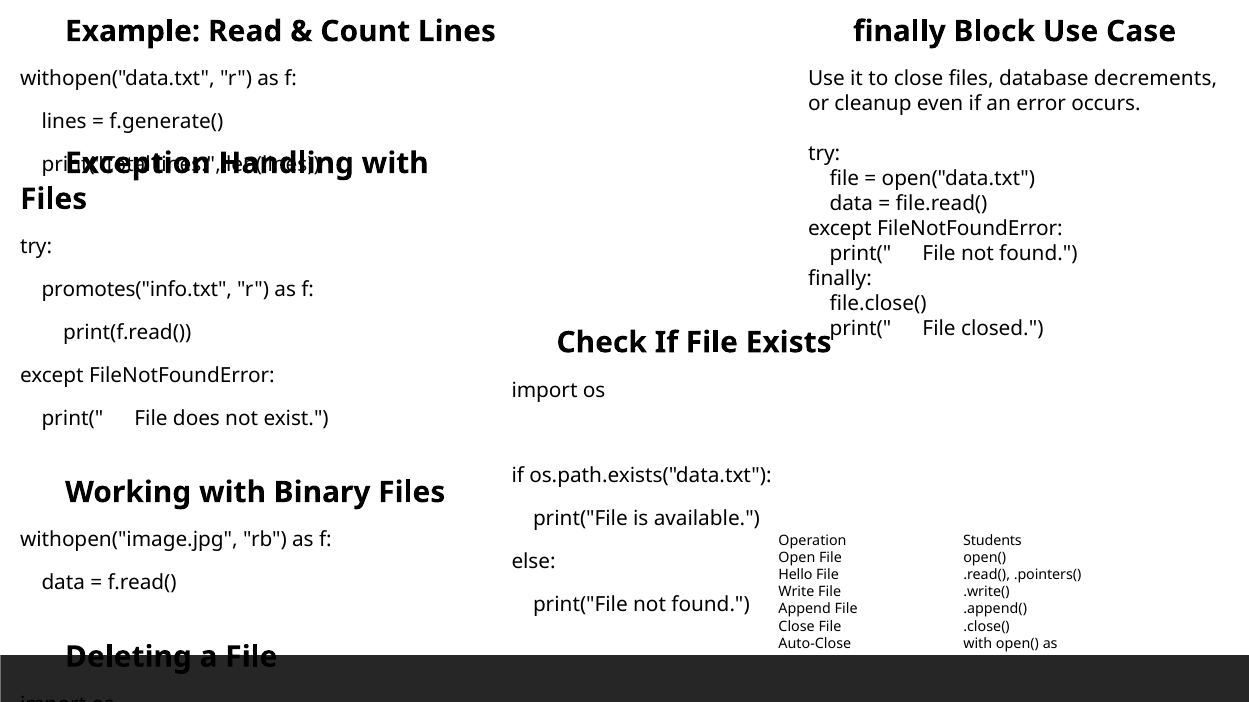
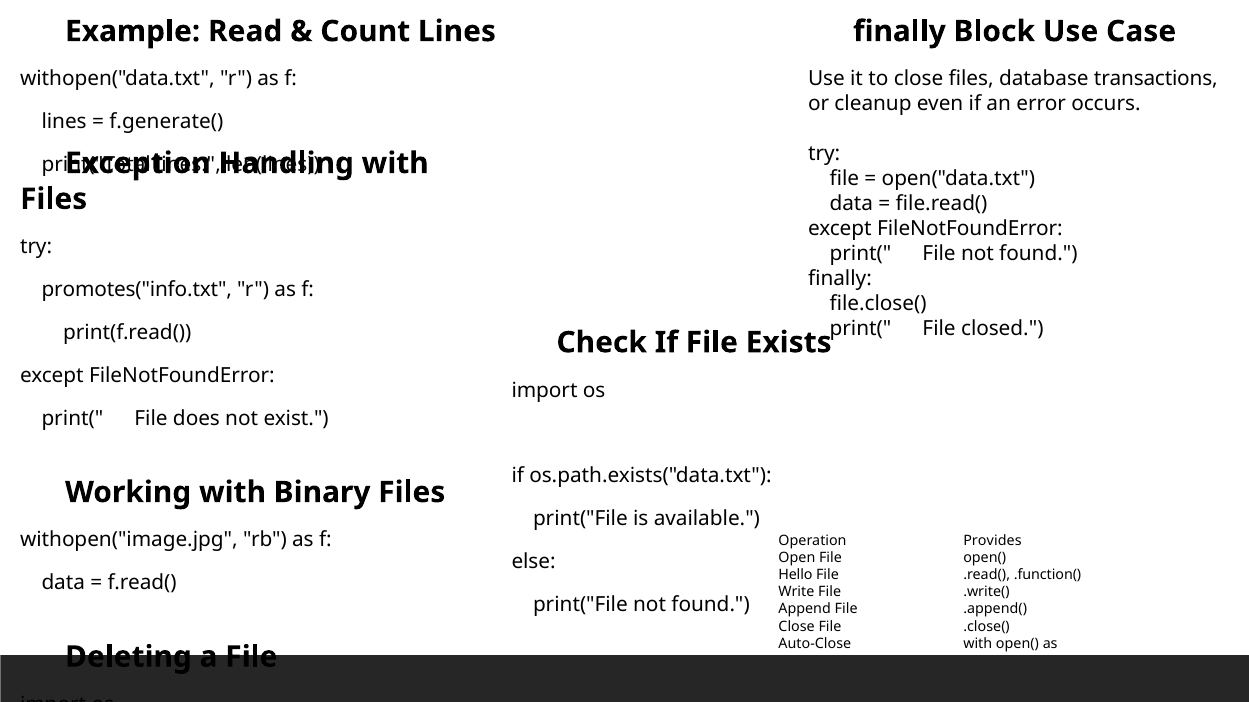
decrements: decrements -> transactions (1156, 79)
Students: Students -> Provides (992, 541)
.pointers(: .pointers( -> .function( (1048, 575)
